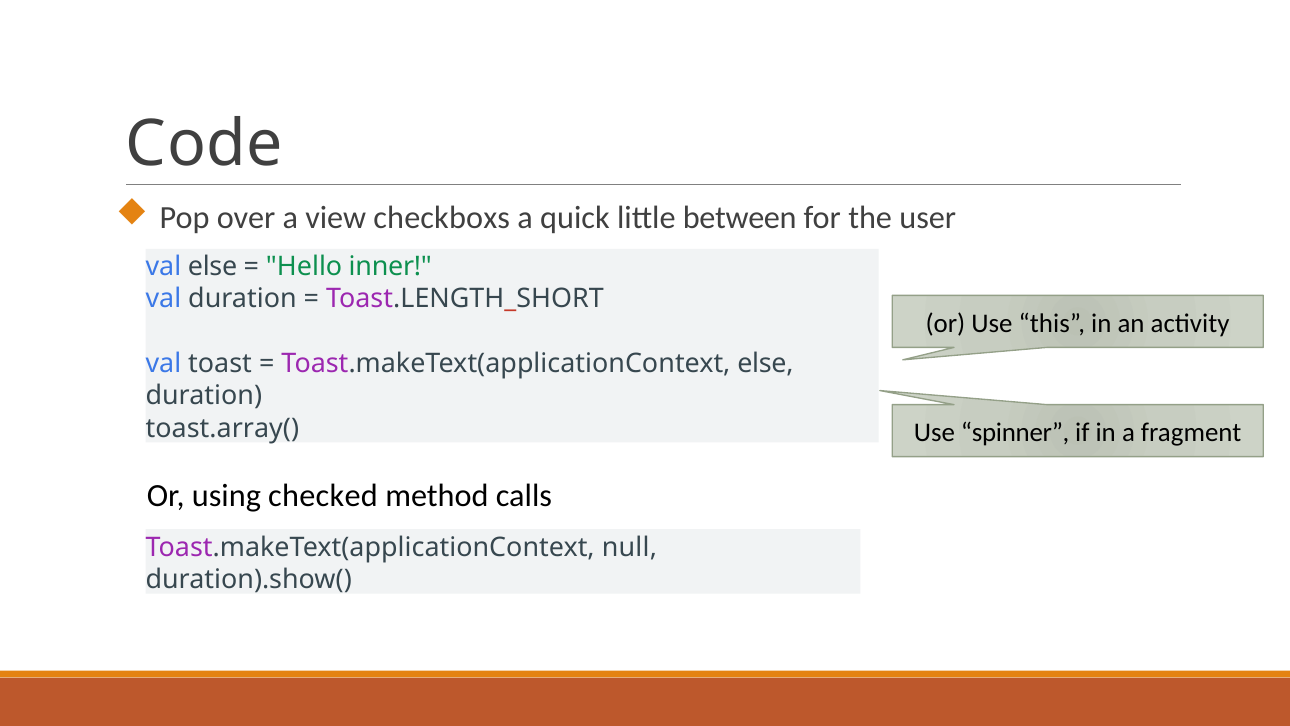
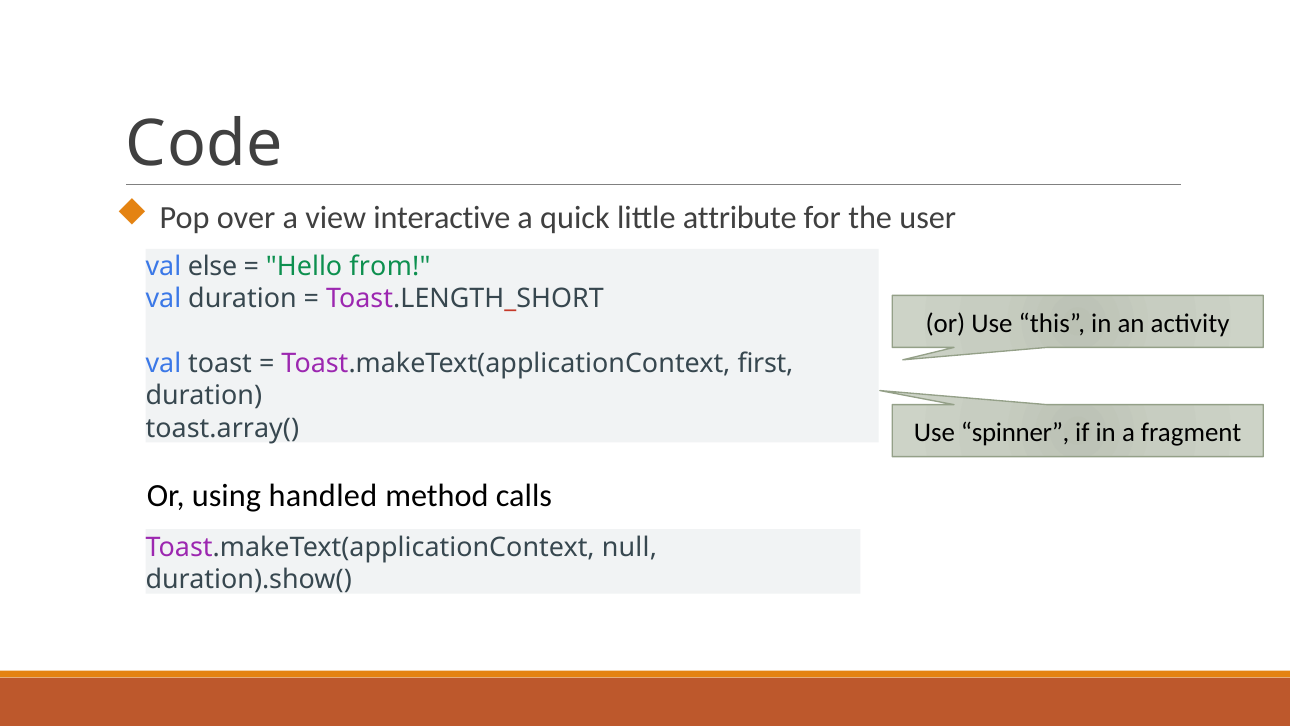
checkboxs: checkboxs -> interactive (442, 217)
between: between -> attribute (740, 217)
inner: inner -> from (390, 267)
Toast.makeText(applicationContext else: else -> first (765, 363)
checked: checked -> handled (323, 496)
